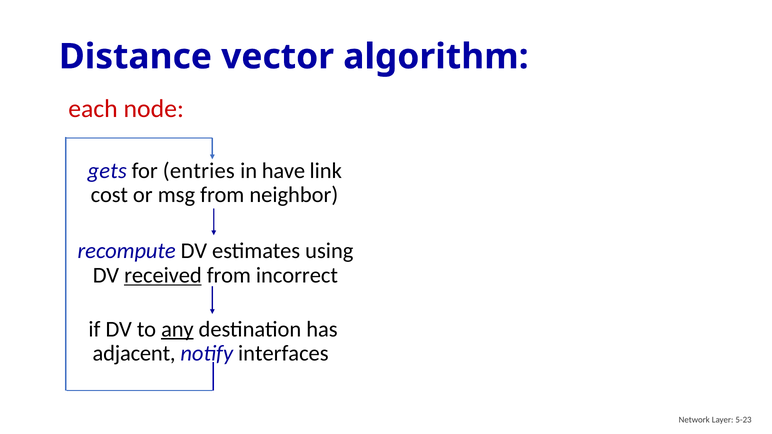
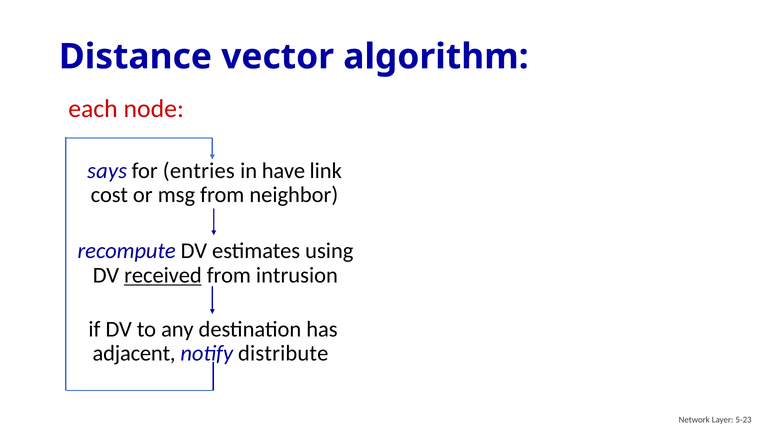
gets: gets -> says (107, 171)
incorrect: incorrect -> intrusion (297, 275)
any underline: present -> none (177, 329)
interfaces: interfaces -> distribute (283, 354)
